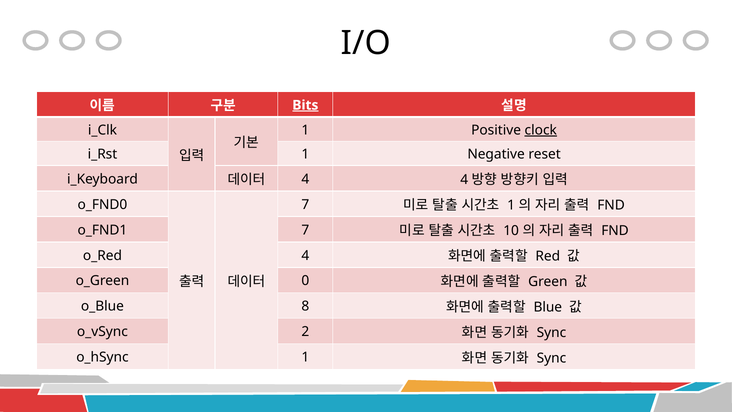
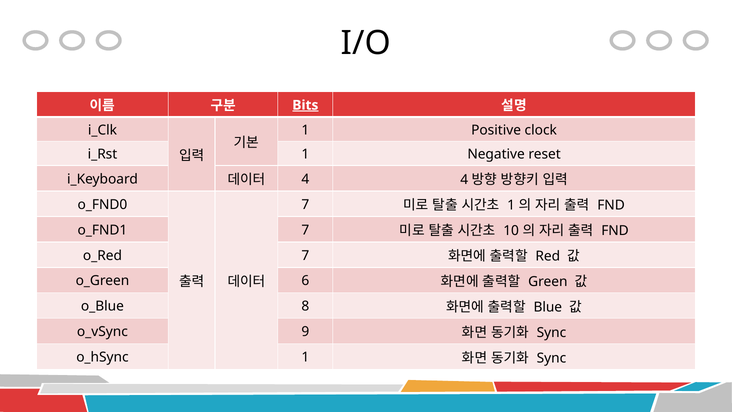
clock underline: present -> none (541, 130)
4: 4 -> 7 (305, 255)
0: 0 -> 6 (305, 281)
2: 2 -> 9 (305, 332)
